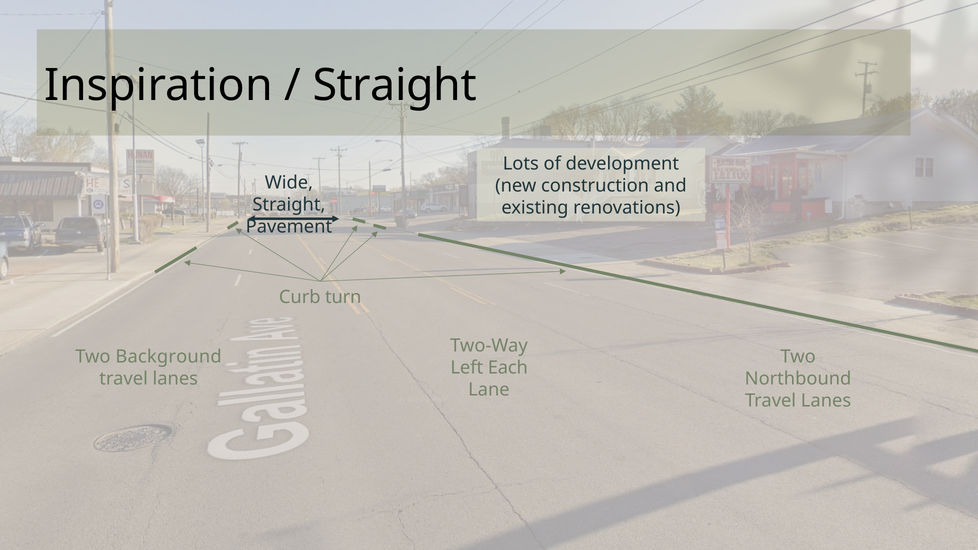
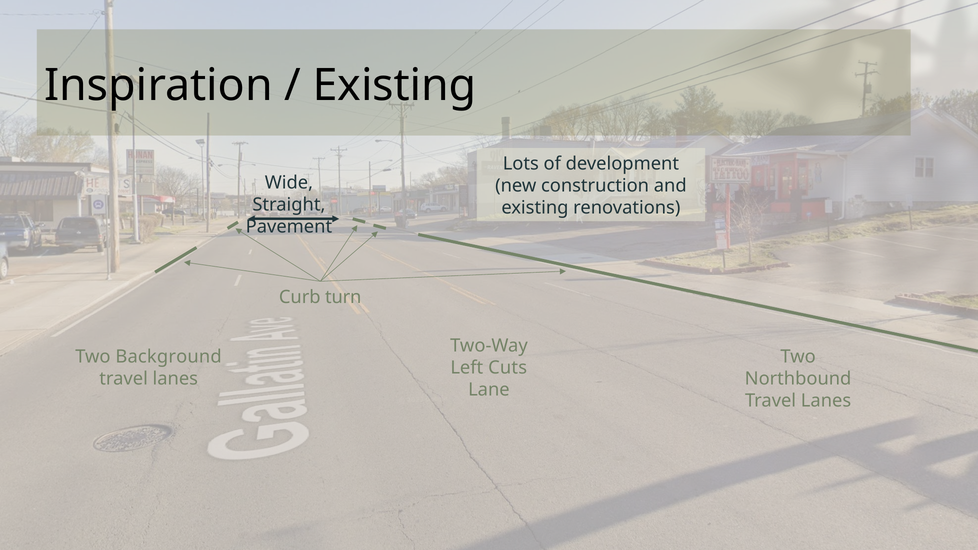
Straight: Straight -> Existing (395, 86)
Each: Each -> Cuts (508, 368)
